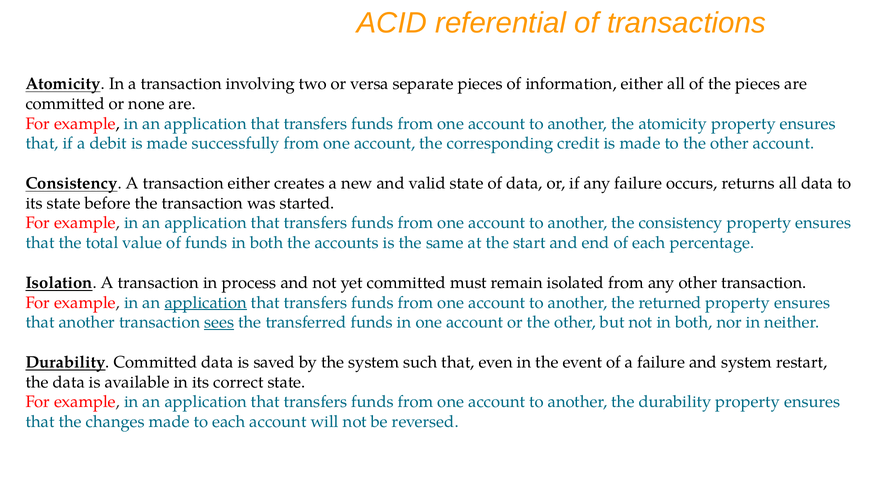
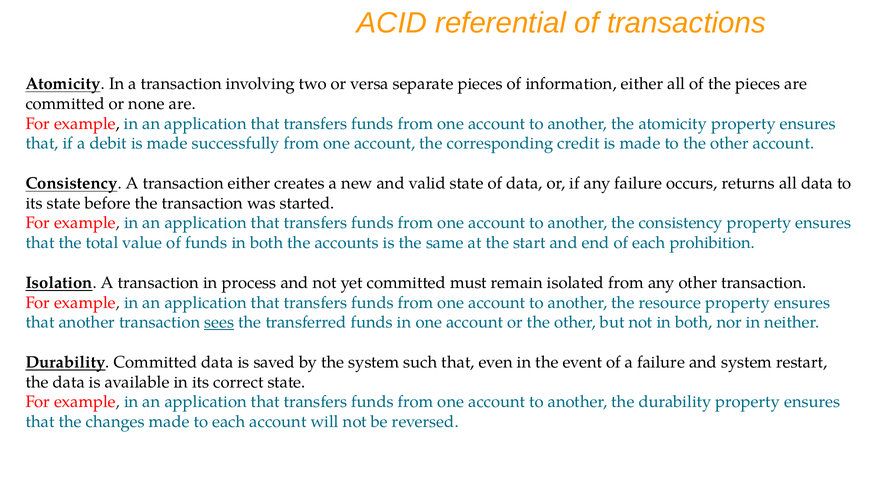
percentage: percentage -> prohibition (712, 243)
application underline: present -> none (206, 302)
returned: returned -> resource (670, 302)
